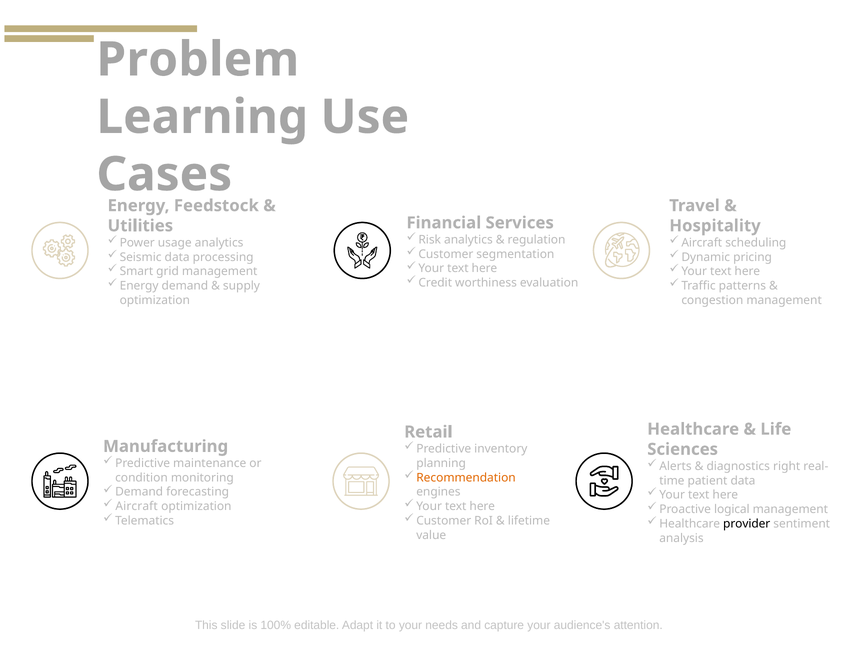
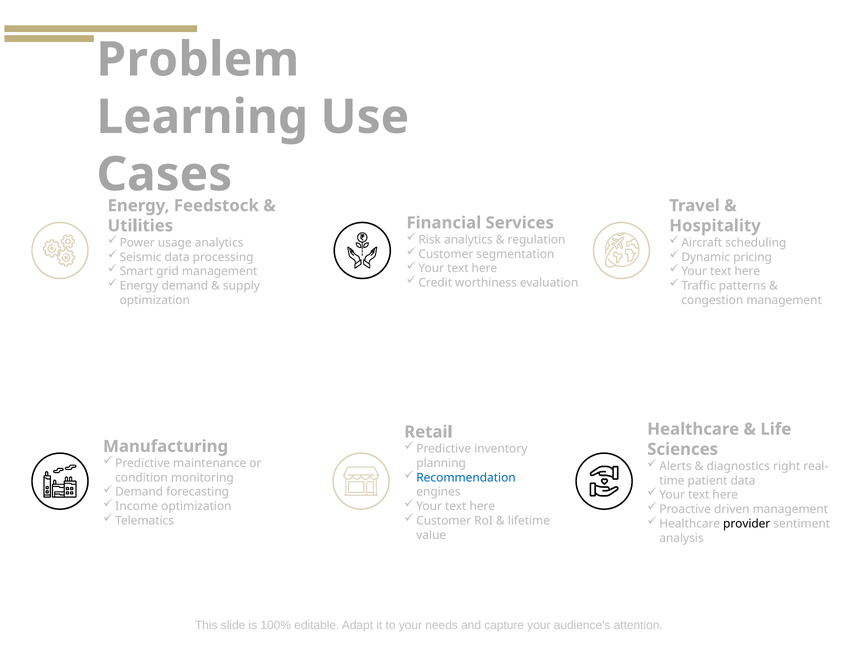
Recommendation colour: orange -> blue (466, 477)
Aircraft: Aircraft -> Income (137, 506)
logical: logical -> driven (732, 509)
